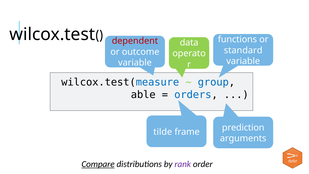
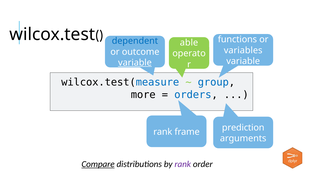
dependent colour: red -> blue (135, 41)
data: data -> able (189, 43)
standard: standard -> variables (243, 50)
variable underline: none -> present (135, 63)
able: able -> more (143, 95)
tilde: tilde -> rank (163, 132)
